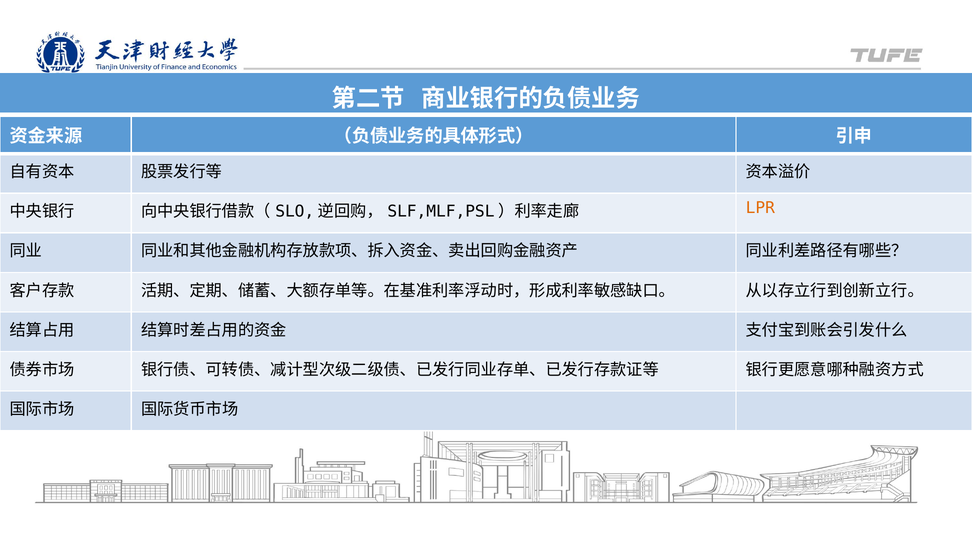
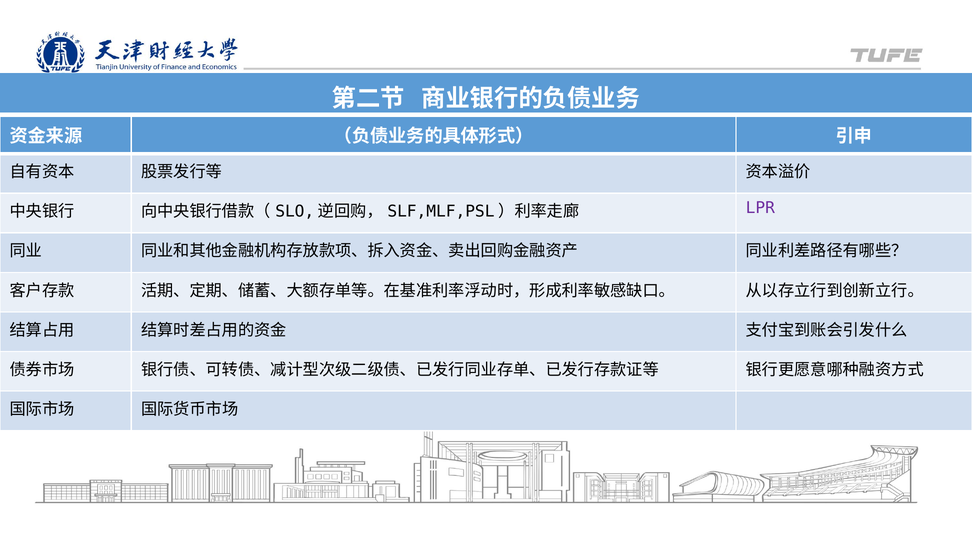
LPR colour: orange -> purple (760, 208)
